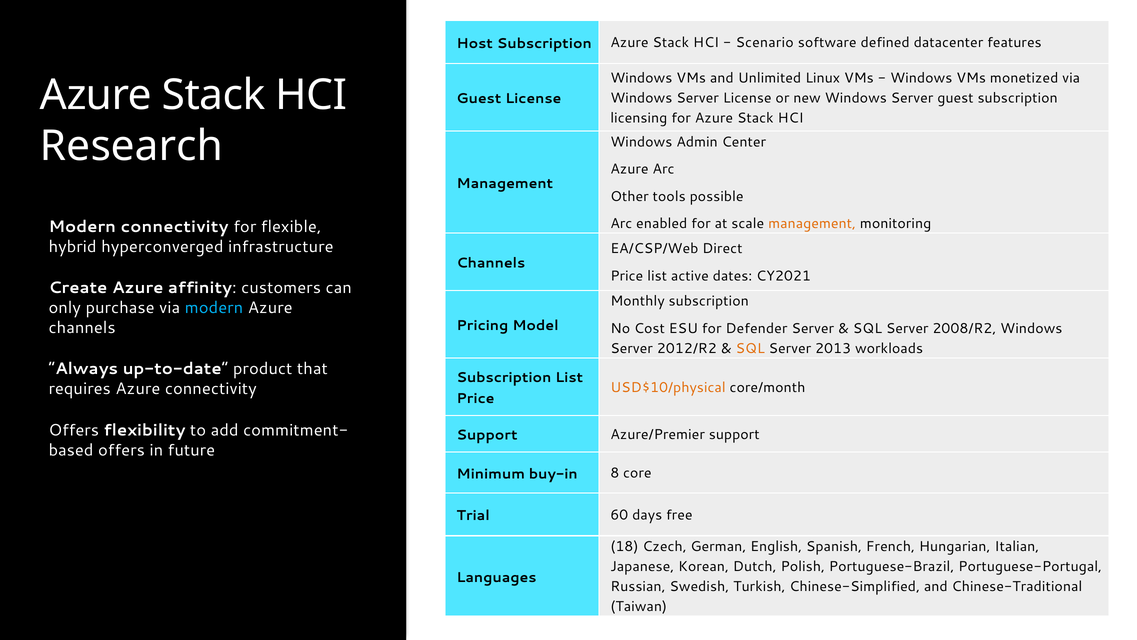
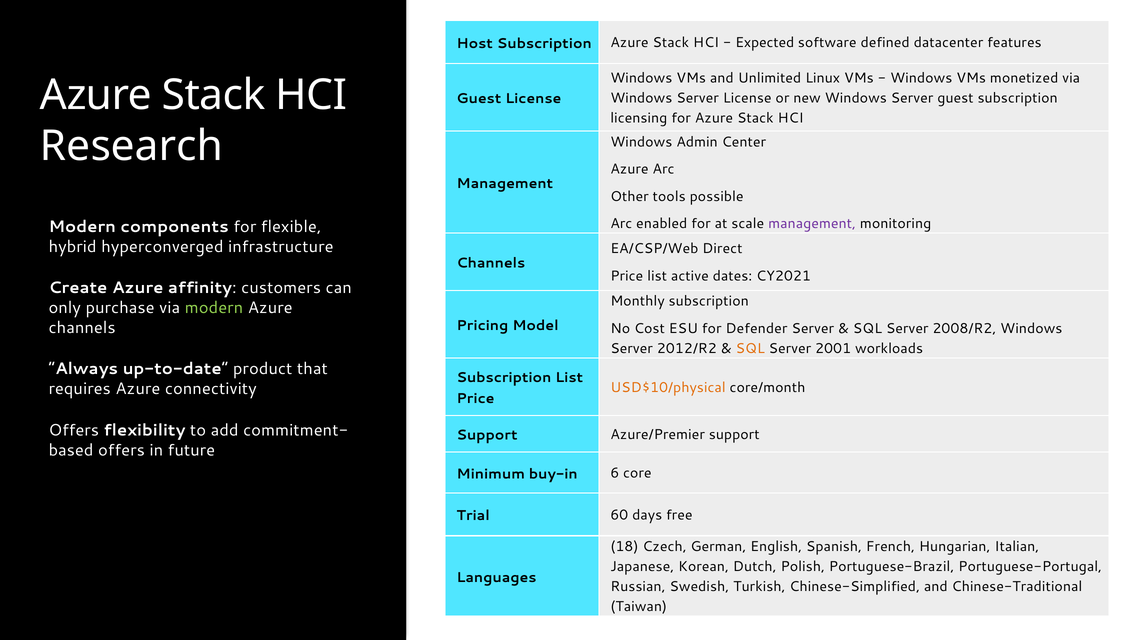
Scenario: Scenario -> Expected (765, 43)
management colour: orange -> purple (812, 223)
Modern connectivity: connectivity -> components (175, 227)
modern colour: light blue -> light green (214, 308)
2013: 2013 -> 2001 (833, 348)
8: 8 -> 6 (615, 473)
